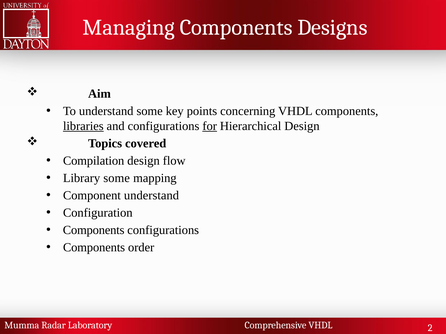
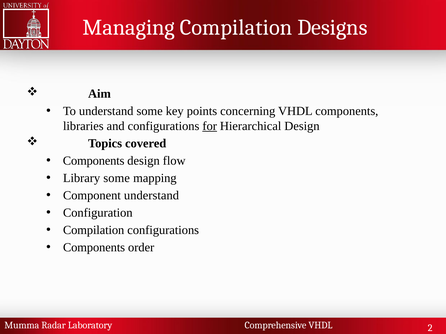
Managing Components: Components -> Compilation (236, 27)
libraries underline: present -> none (83, 126)
Compilation: Compilation -> Components (94, 161)
Components: Components -> Compilation (94, 230)
